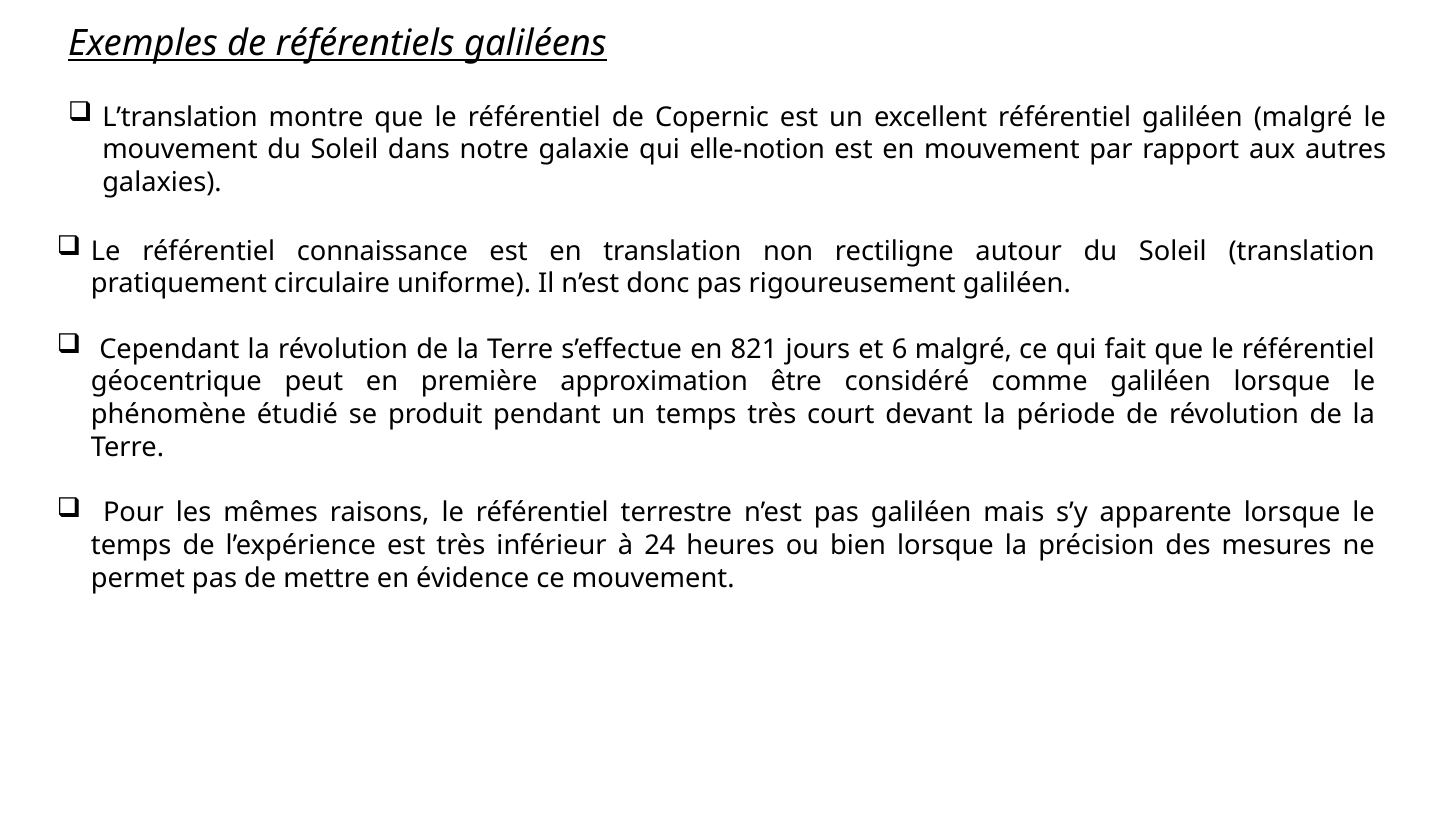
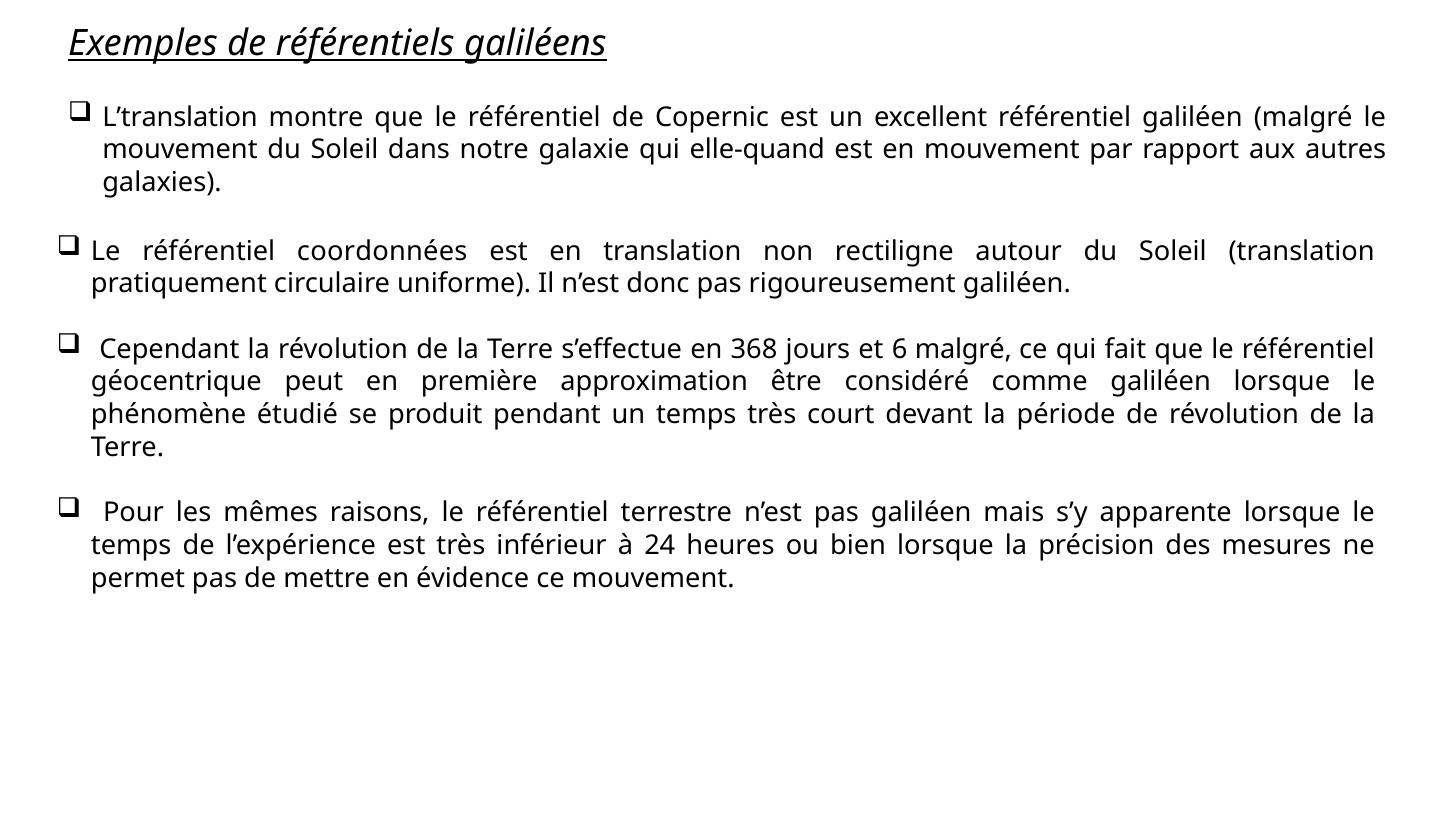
elle-notion: elle-notion -> elle-quand (757, 150)
connaissance: connaissance -> coordonnées (382, 251)
821: 821 -> 368 (754, 349)
